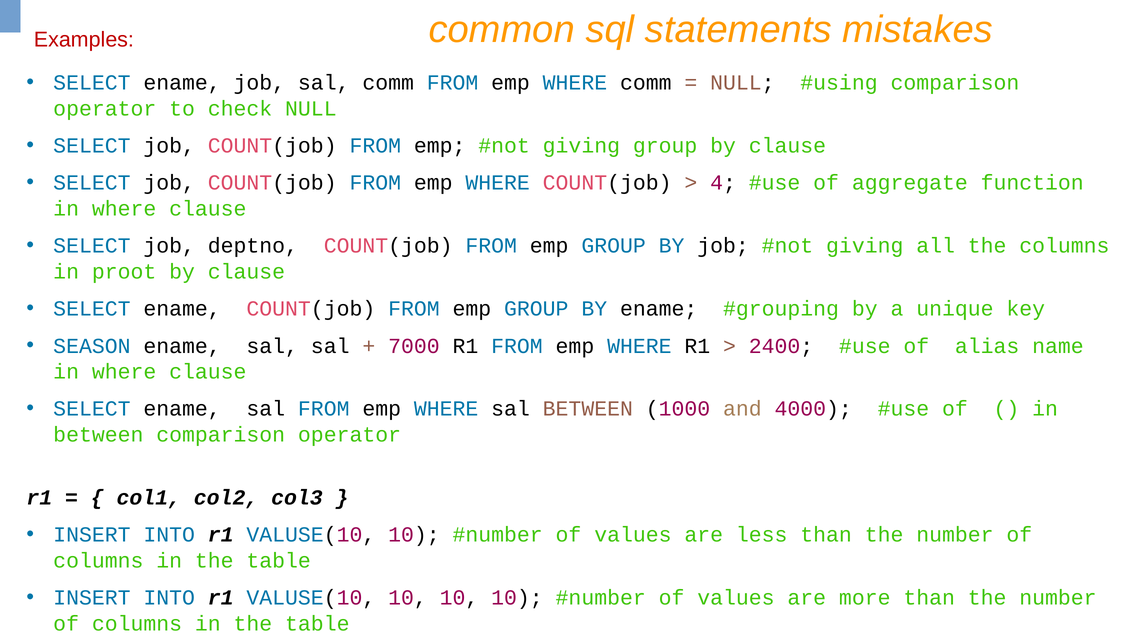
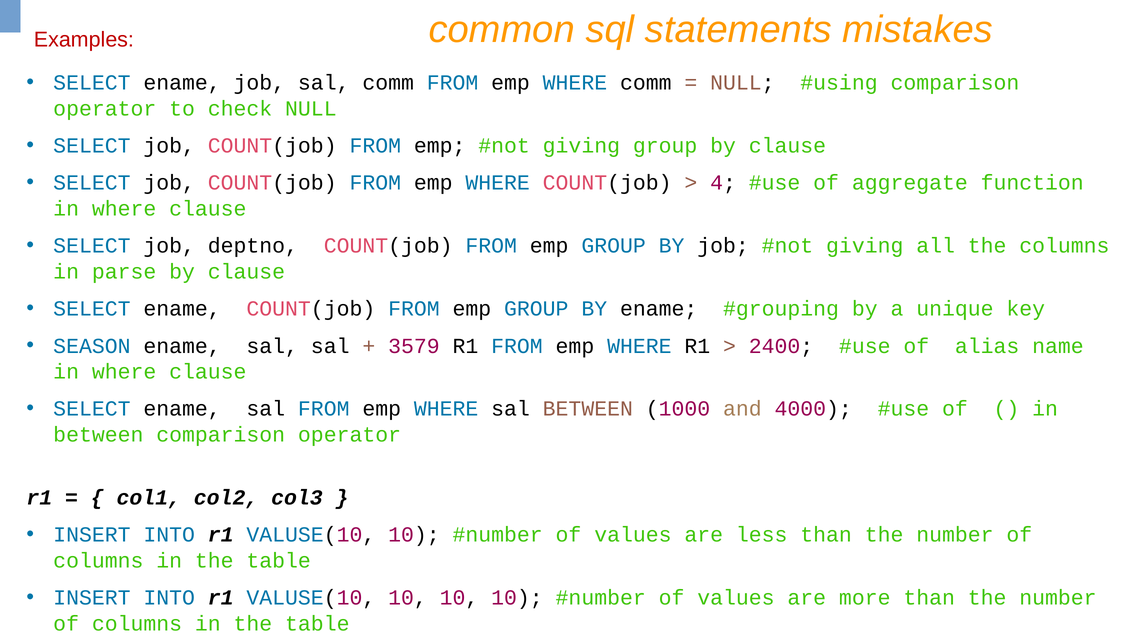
proot: proot -> parse (124, 272)
7000: 7000 -> 3579 (414, 346)
